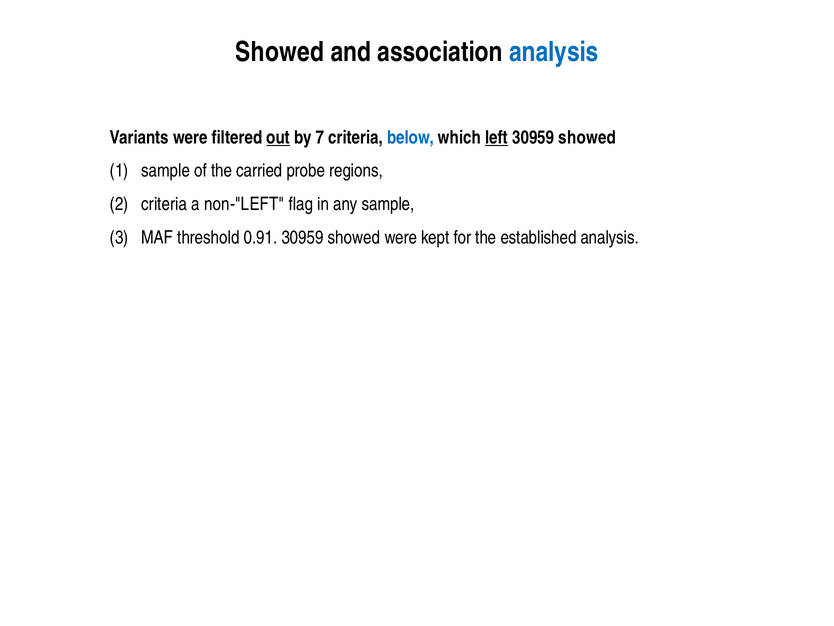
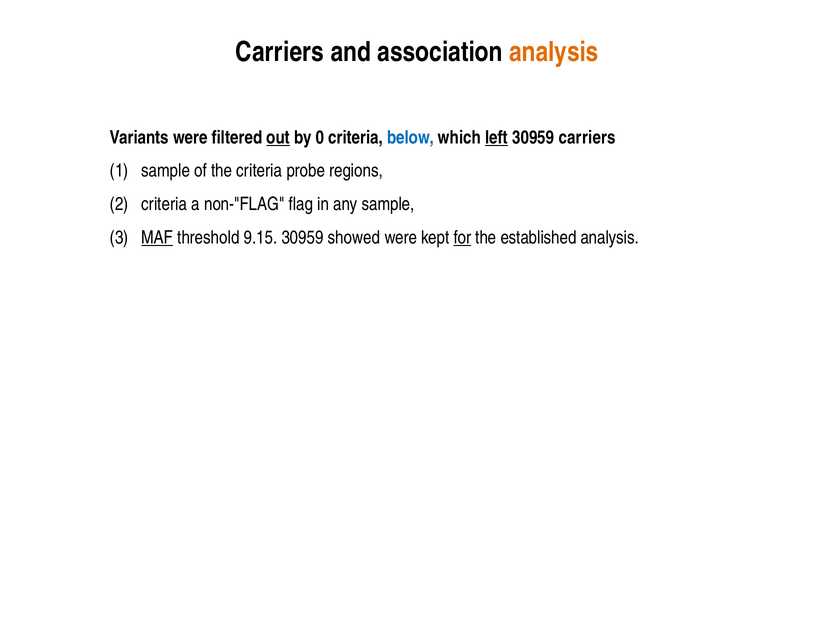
Showed: Showed -> Carriers (280, 52)
analysis colour: blue -> orange (554, 52)
7: 7 -> 0 (320, 137)
showed: showed -> carriers (587, 137)
the carried: carried -> criteria (259, 171)
non-"LEFT: non-"LEFT -> non-"FLAG (244, 204)
MAF underline: none -> present (157, 237)
0.91: 0.91 -> 9.15 (260, 237)
for underline: none -> present (462, 237)
